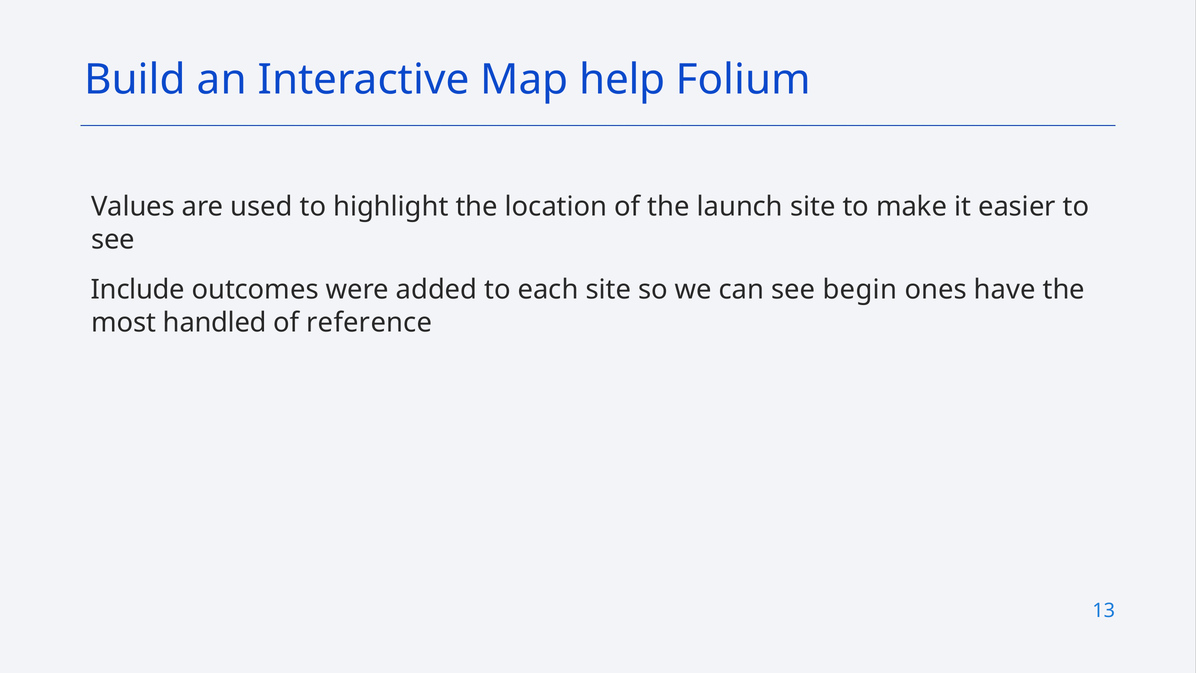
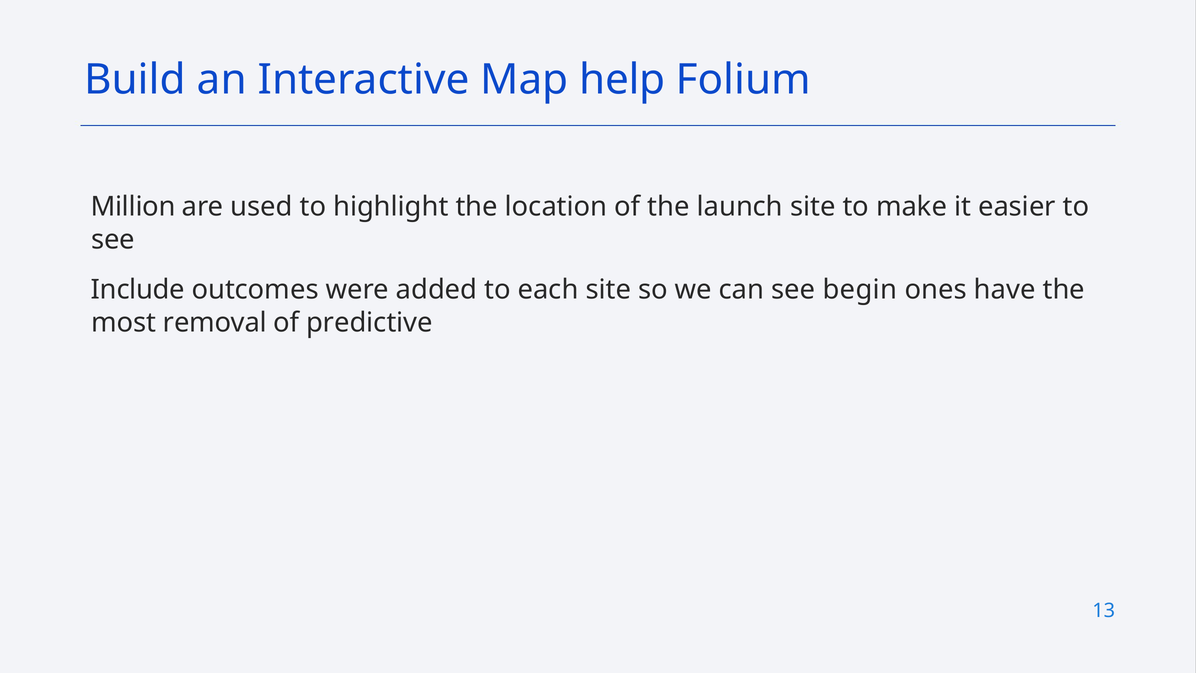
Values: Values -> Million (133, 207)
handled: handled -> removal (215, 323)
reference: reference -> predictive (369, 323)
